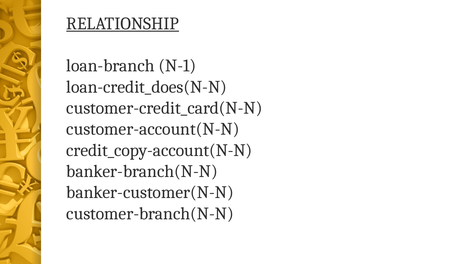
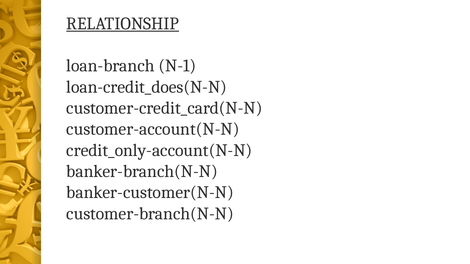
credit_copy-account(N-N: credit_copy-account(N-N -> credit_only-account(N-N (159, 151)
